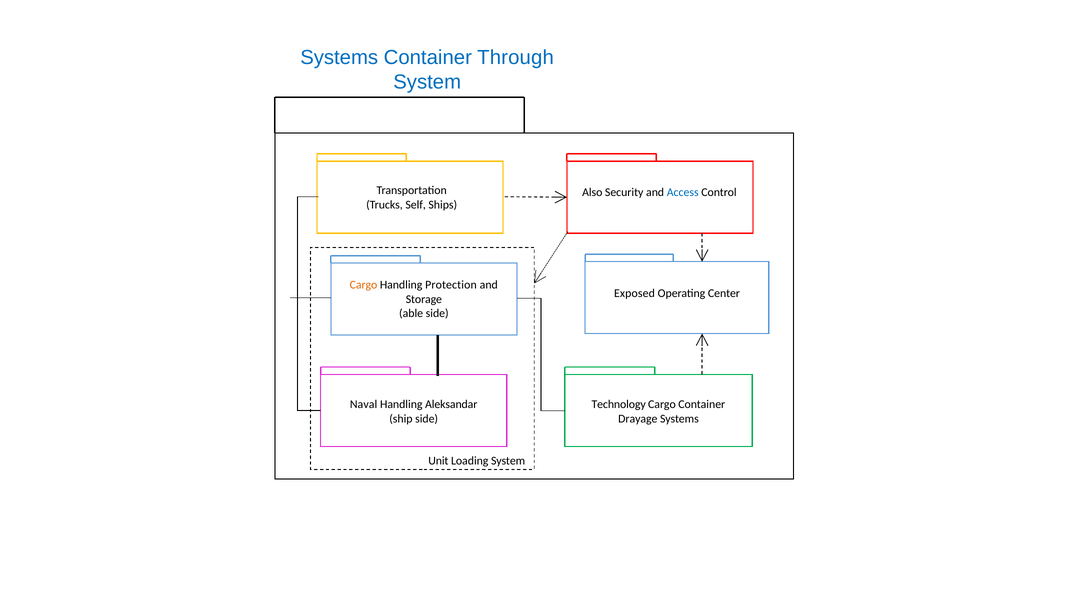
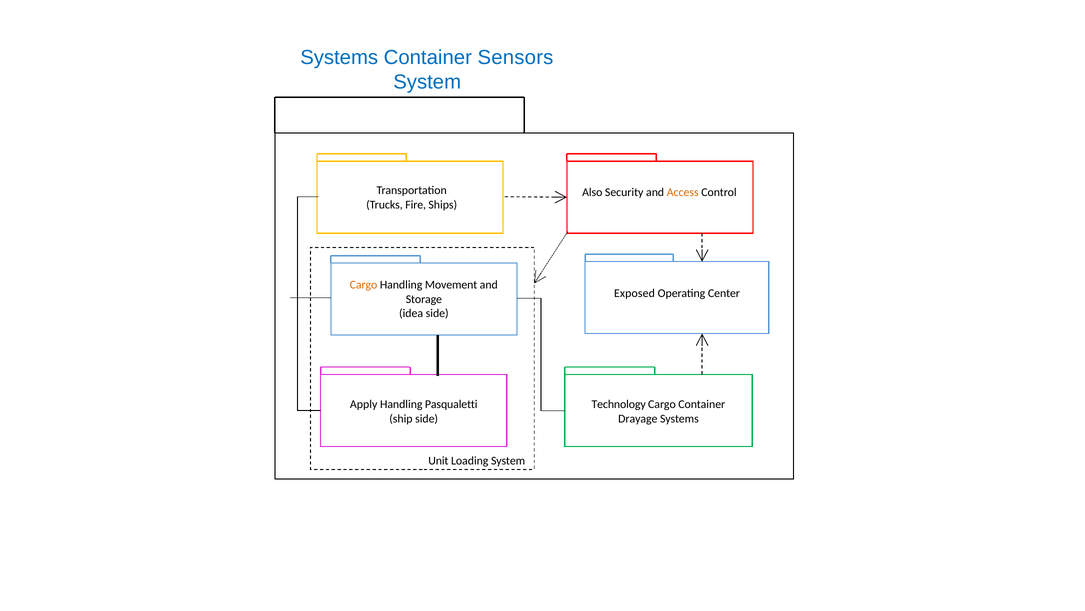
Through: Through -> Sensors (515, 57)
Access colour: blue -> orange (683, 192)
Self: Self -> Fire (416, 204)
Protection: Protection -> Movement (451, 285)
able: able -> idea (411, 313)
Naval: Naval -> Apply (364, 404)
Aleksandar: Aleksandar -> Pasqualetti (451, 404)
